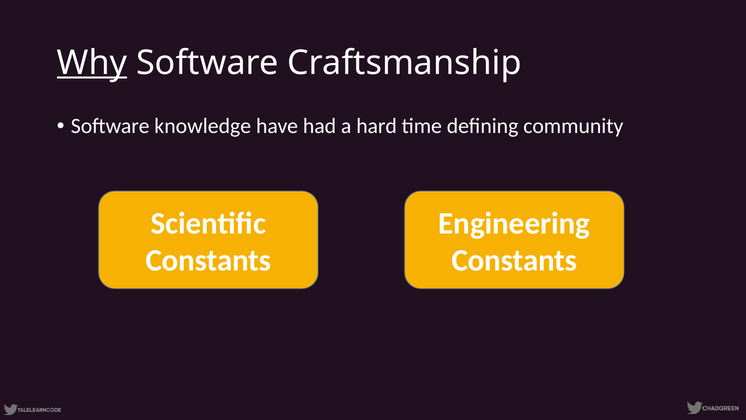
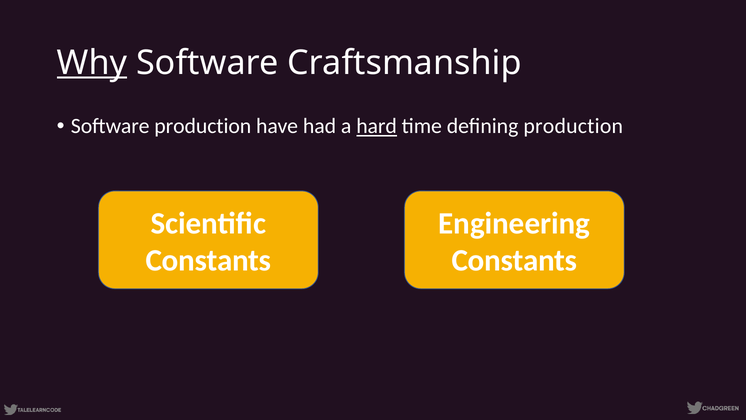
Software knowledge: knowledge -> production (203, 126)
hard underline: none -> present (377, 126)
defining community: community -> production (573, 126)
